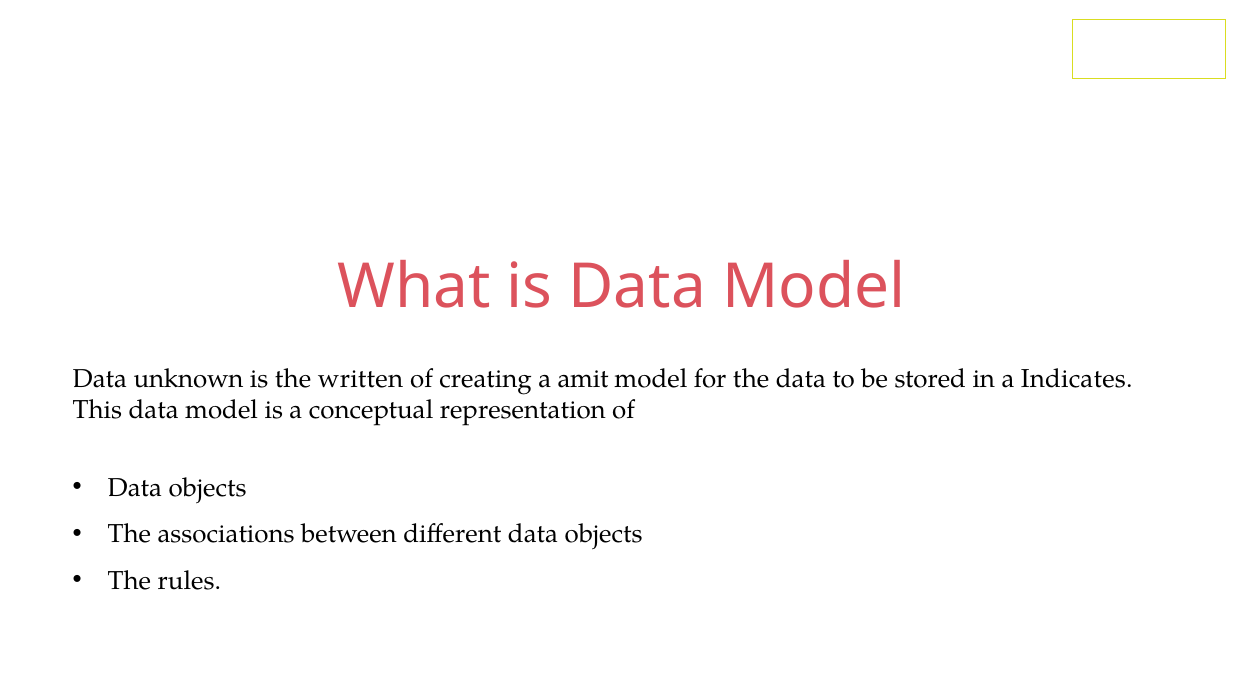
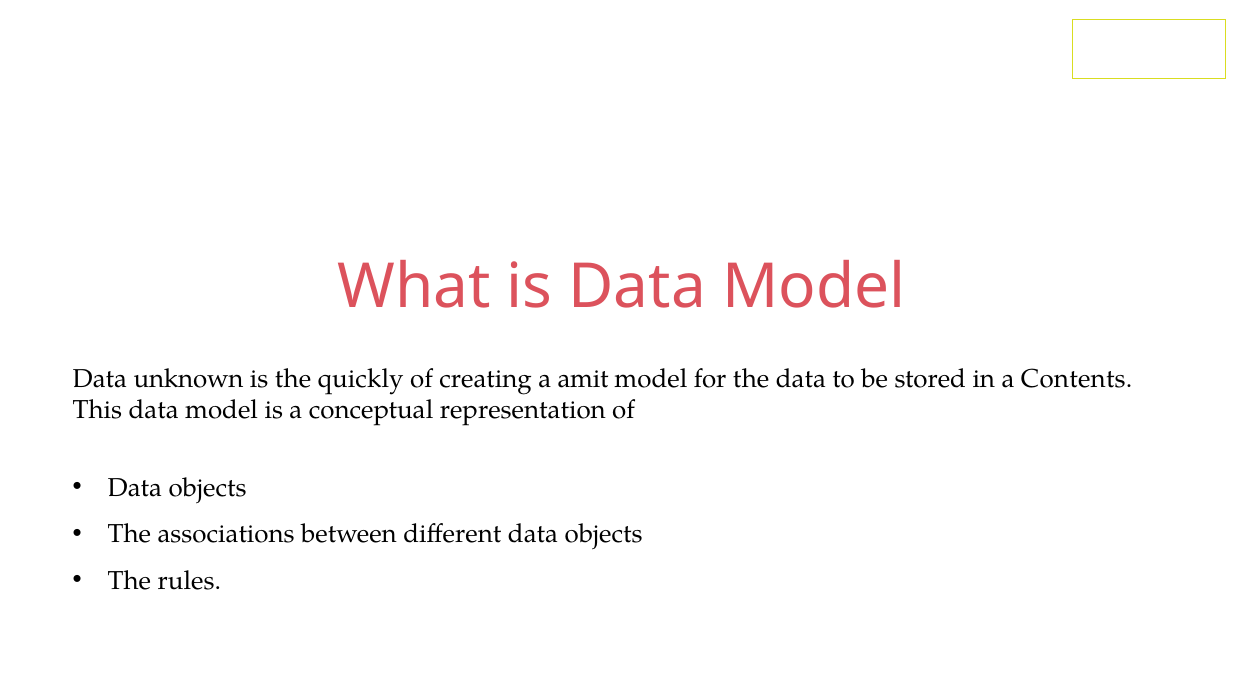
written: written -> quickly (361, 379)
Indicates: Indicates -> Contents (1077, 379)
